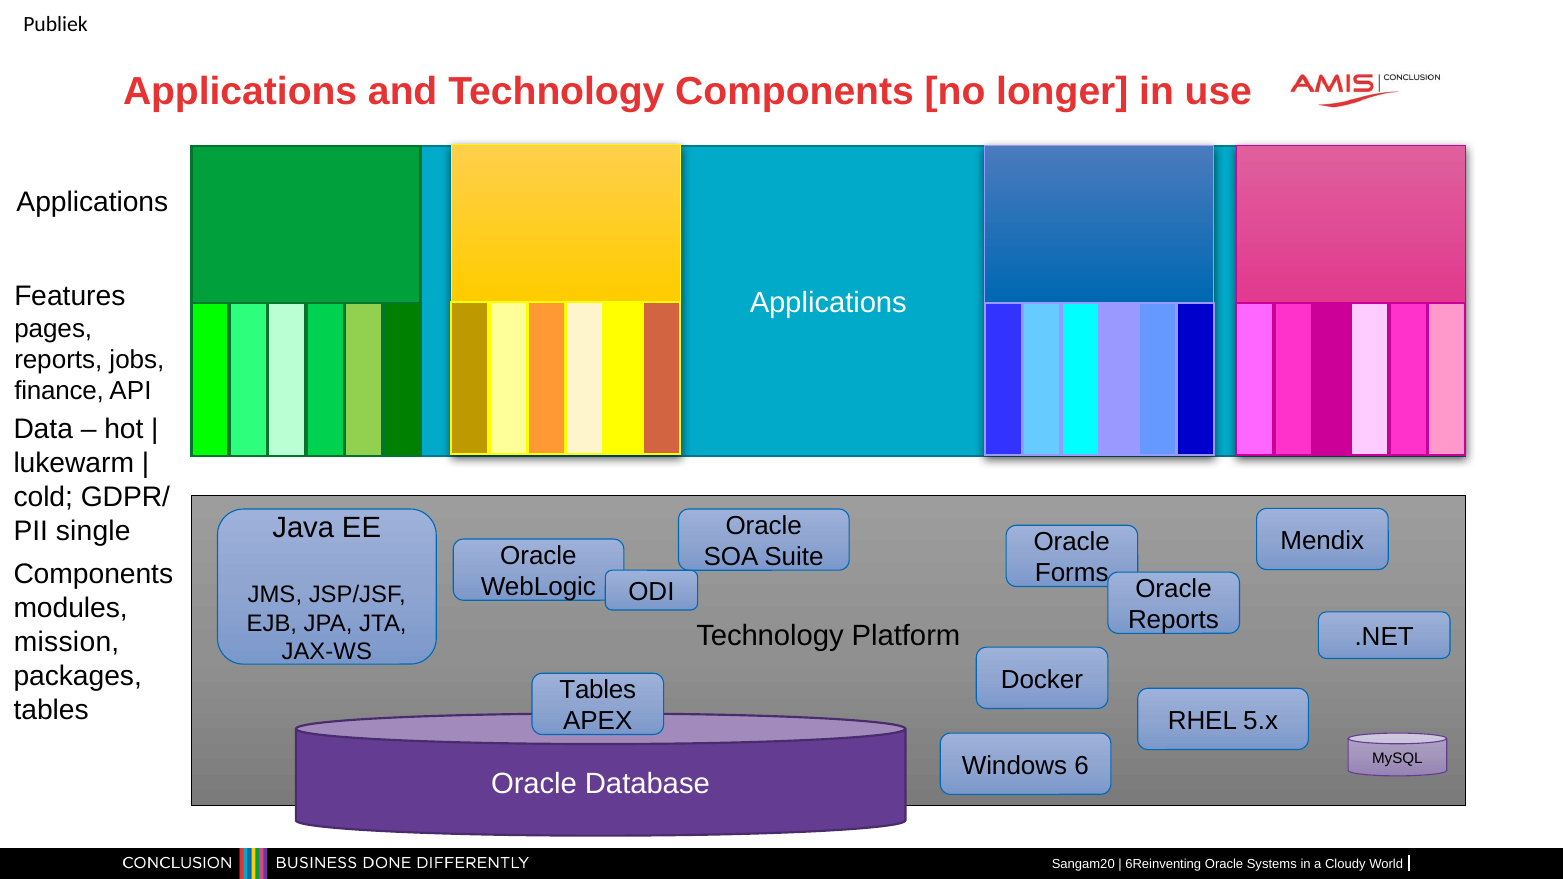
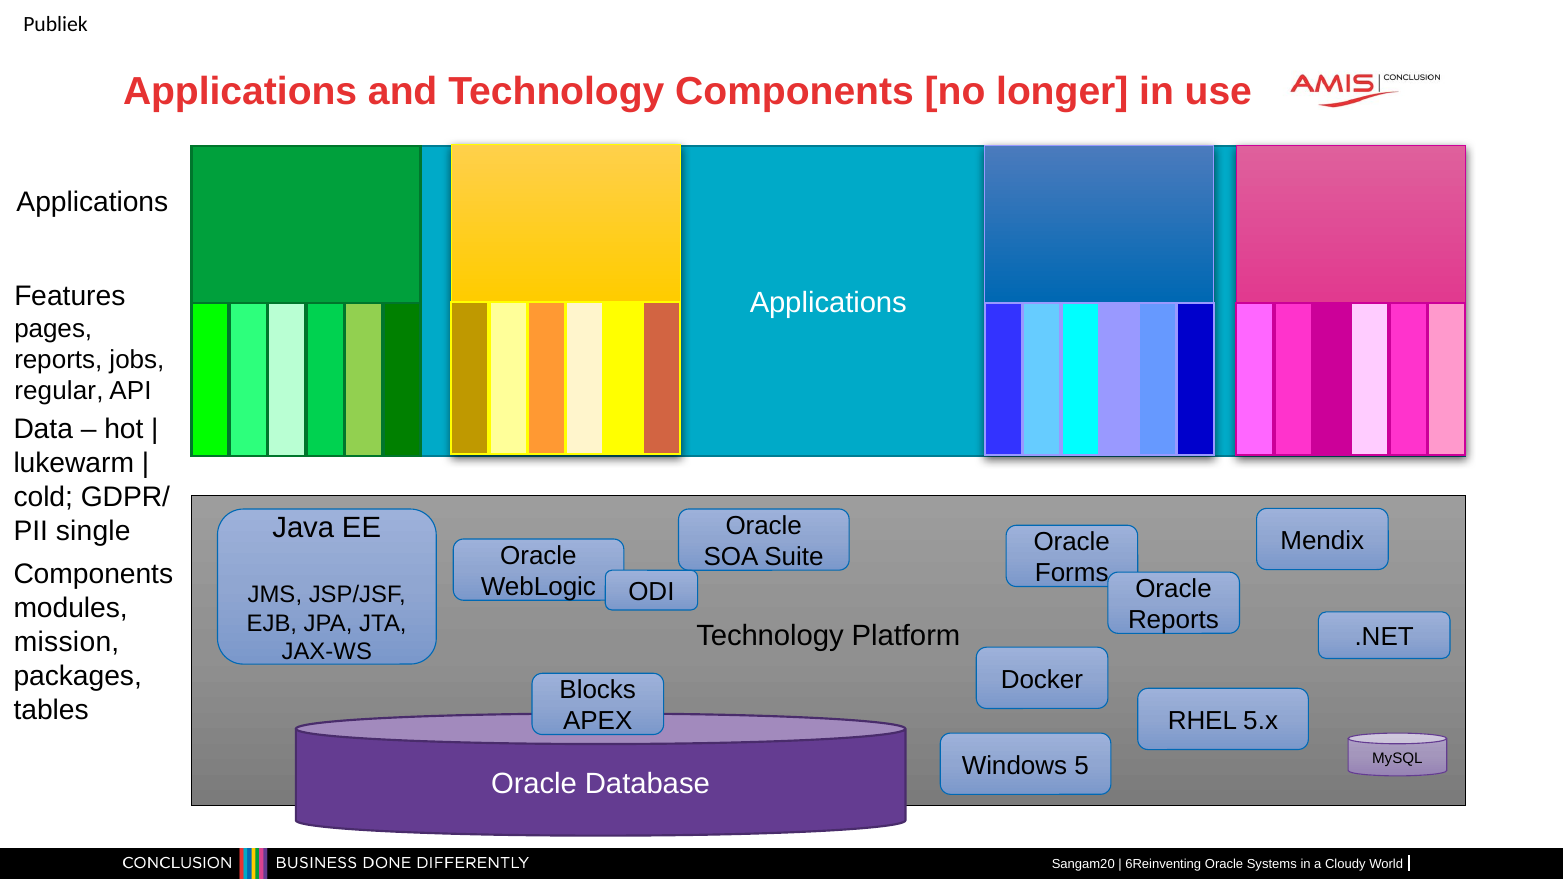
finance: finance -> regular (59, 391)
Tables: Tables -> Blocks (598, 690)
6: 6 -> 5 (1082, 766)
